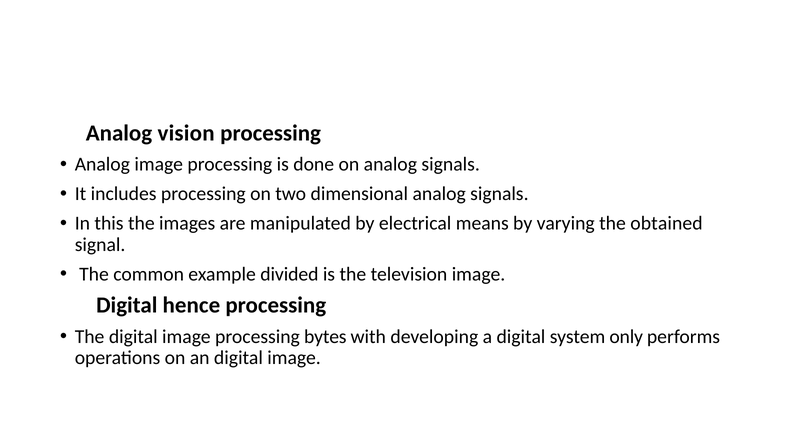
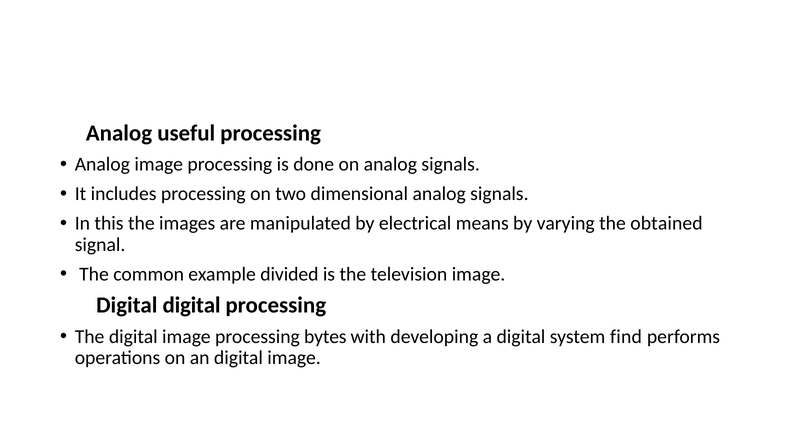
vision: vision -> useful (186, 133)
Digital hence: hence -> digital (192, 305)
only: only -> find (626, 336)
